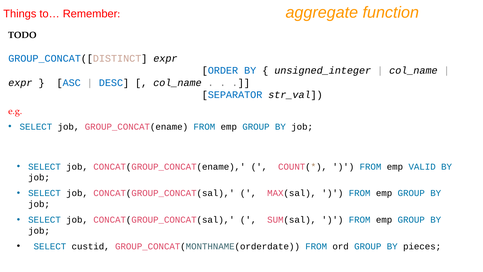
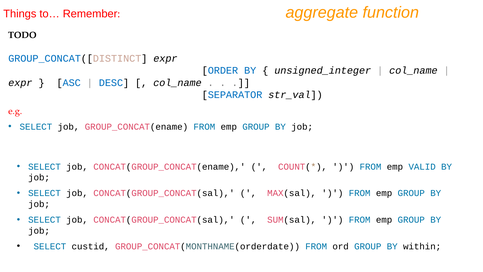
pieces: pieces -> within (422, 246)
